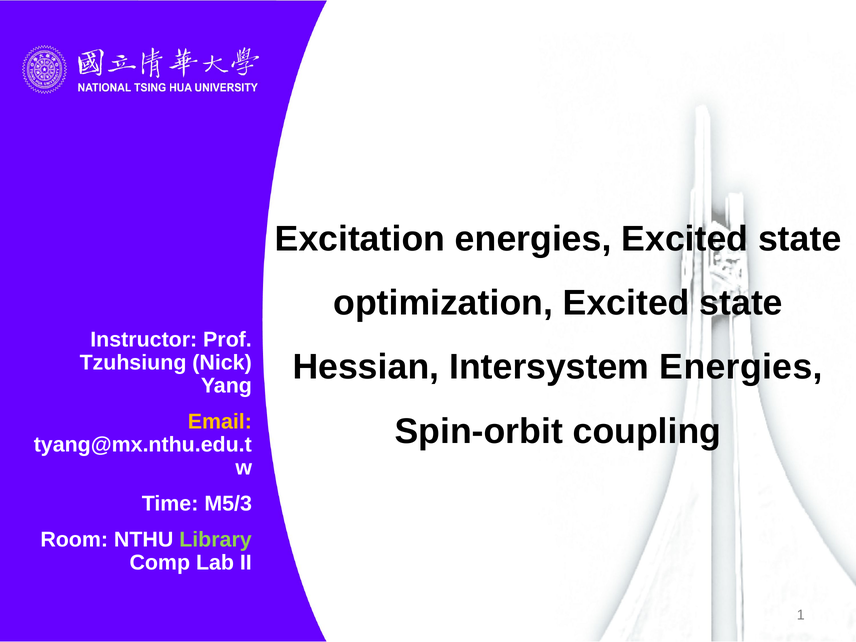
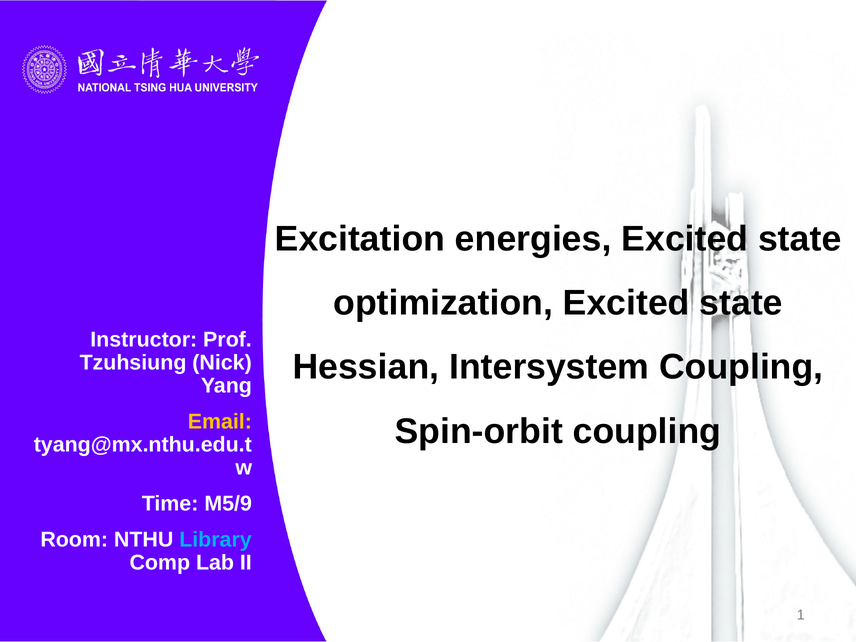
Intersystem Energies: Energies -> Coupling (741, 367)
M5/3: M5/3 -> M5/9 (228, 504)
Library colour: light green -> light blue (216, 540)
